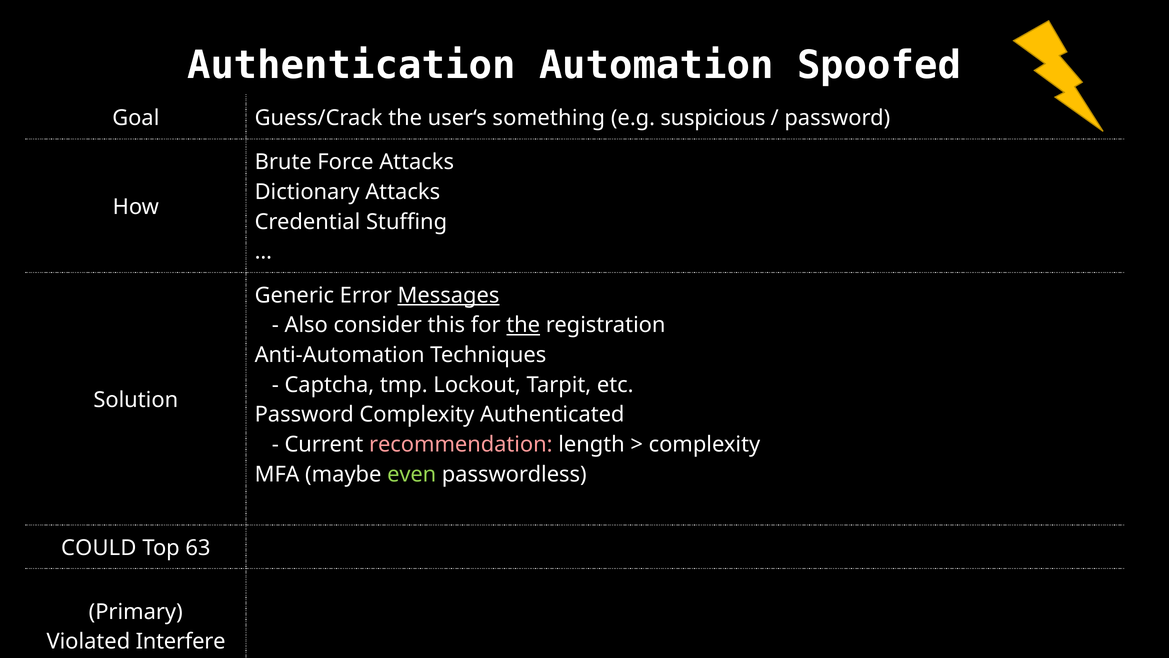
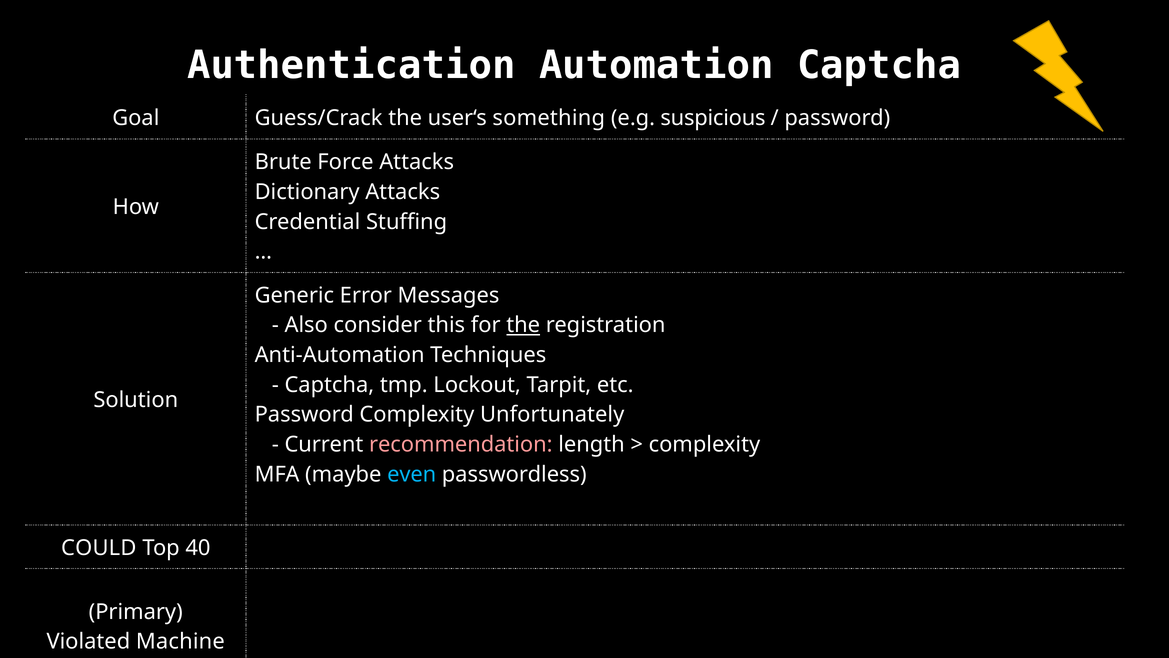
Automation Spoofed: Spoofed -> Captcha (879, 66)
Messages underline: present -> none (449, 295)
Authenticated: Authenticated -> Unfortunately (552, 414)
even colour: light green -> light blue (412, 474)
63: 63 -> 40 (198, 548)
Interfere: Interfere -> Machine (180, 641)
